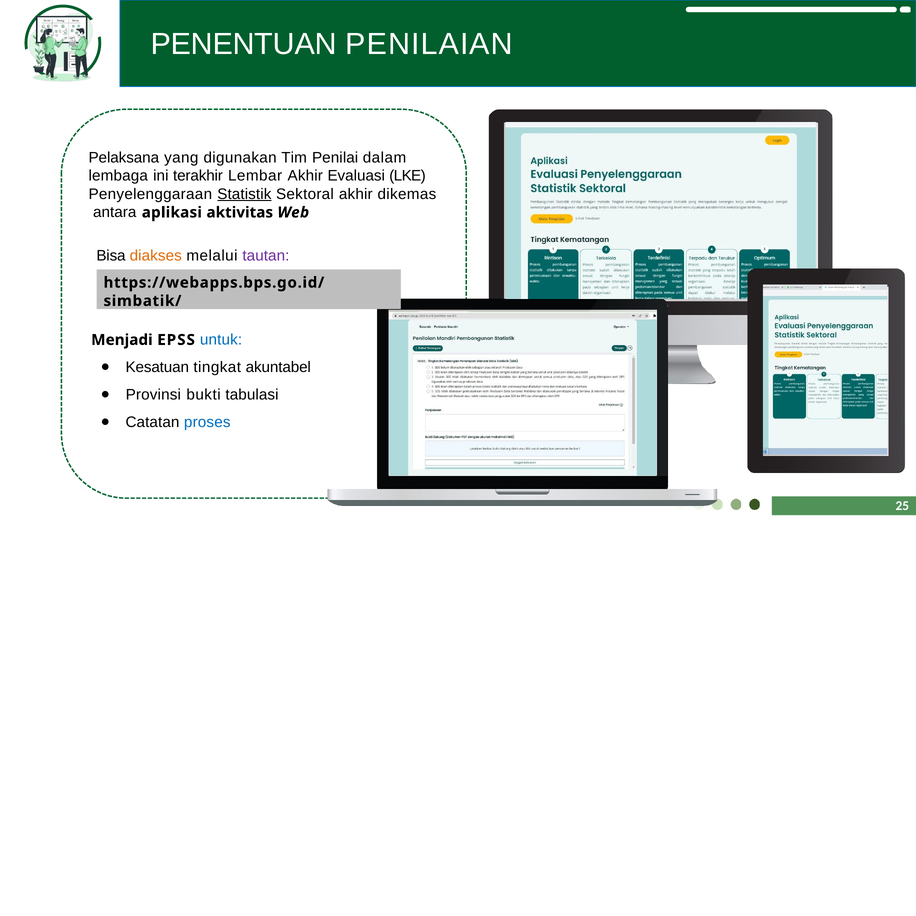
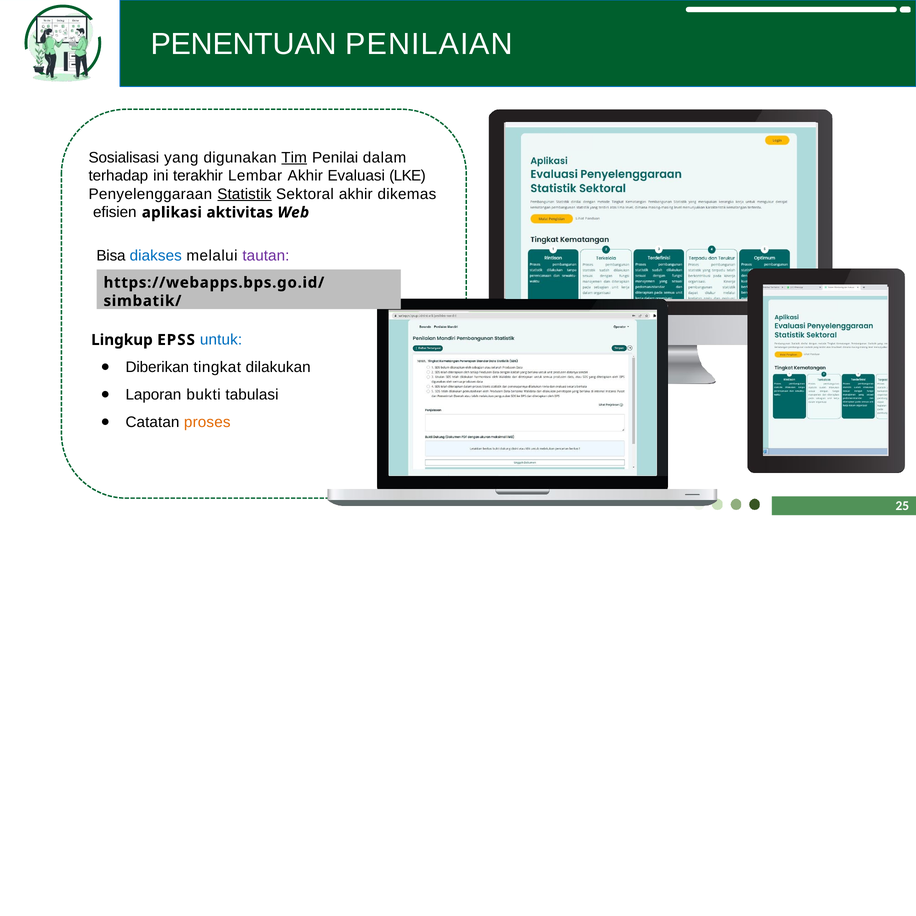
Pelaksana: Pelaksana -> Sosialisasi (124, 158)
Tim underline: none -> present (294, 158)
lembaga: lembaga -> terhadap (118, 176)
antara: antara -> efisien (115, 212)
diakses colour: orange -> blue (156, 256)
Menjadi: Menjadi -> Lingkup (122, 340)
Kesatuan: Kesatuan -> Diberikan (157, 367)
akuntabel: akuntabel -> dilakukan (278, 367)
Provinsi: Provinsi -> Laporan (153, 395)
proses colour: blue -> orange (207, 422)
